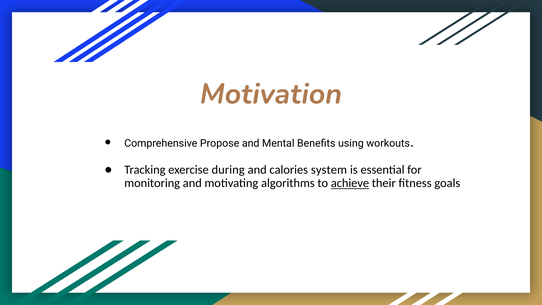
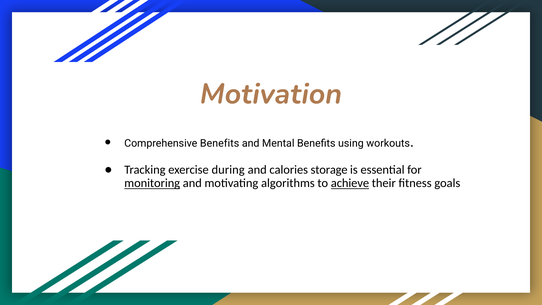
Comprehensive Propose: Propose -> Benefits (220, 143)
system: system -> storage (329, 170)
monitoring underline: none -> present (152, 183)
